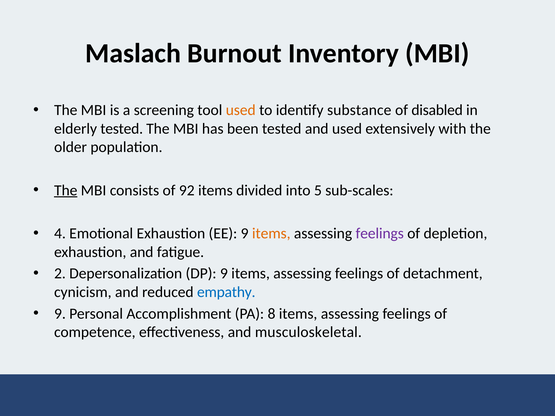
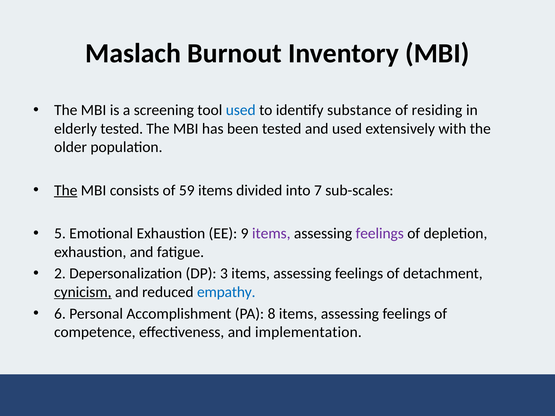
used colour: orange -> blue (241, 110)
disabled: disabled -> residing (437, 110)
92: 92 -> 59 (187, 190)
5: 5 -> 7 (318, 190)
4: 4 -> 5 (60, 234)
items colour: orange -> purple (271, 234)
DP 9: 9 -> 3 (224, 274)
cynicism underline: none -> present (83, 292)
9: 9 -> 6 (60, 314)
musculoskeletal: musculoskeletal -> implementation (308, 332)
